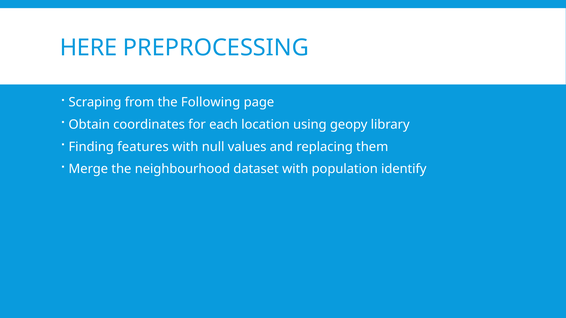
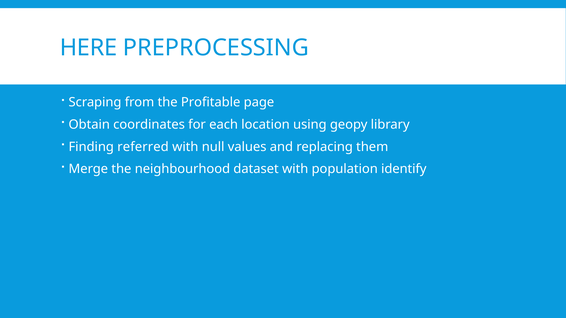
Following: Following -> Profitable (211, 102)
features: features -> referred (143, 147)
